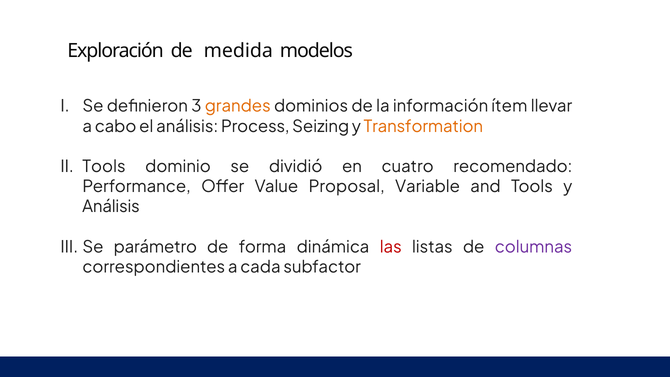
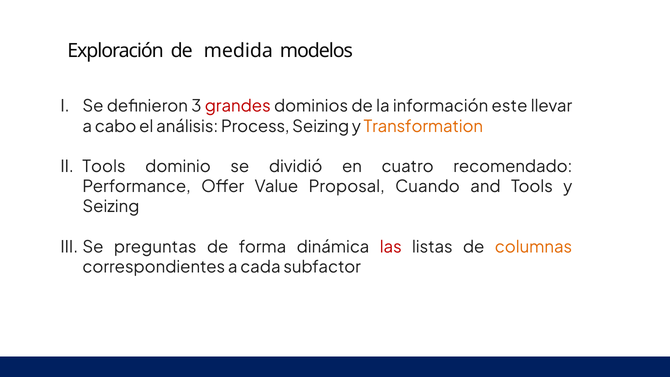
grandes colour: orange -> red (238, 106)
ítem: ítem -> este (509, 106)
Variable: Variable -> Cuando (427, 187)
Análisis: Análisis -> Seizing (111, 207)
parámetro: parámetro -> preguntas (155, 247)
columnas colour: purple -> orange (533, 247)
